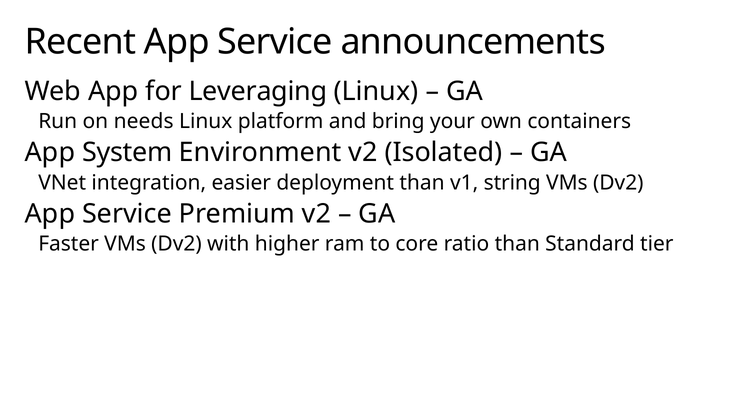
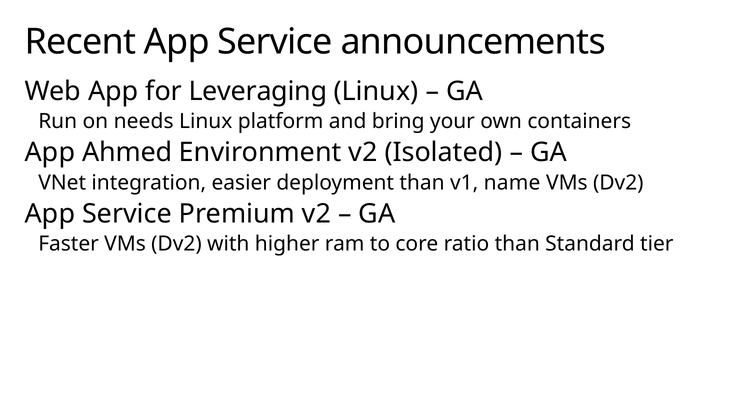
System: System -> Ahmed (127, 153)
string: string -> name (512, 183)
